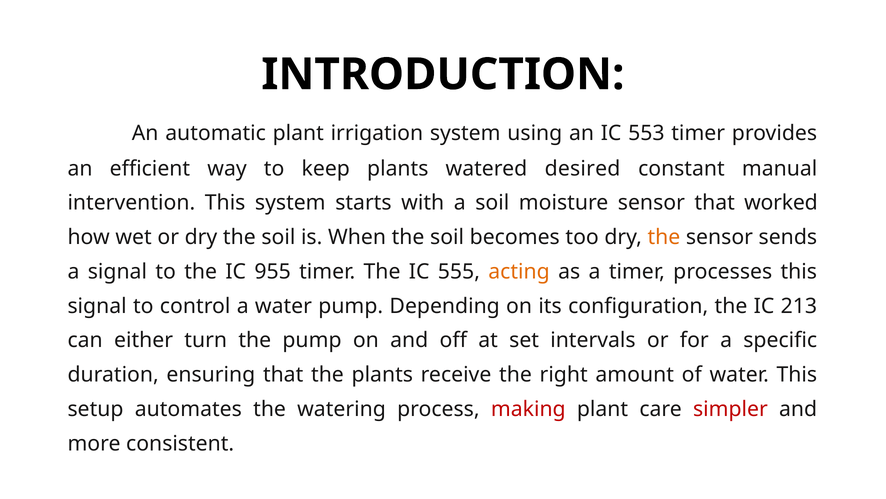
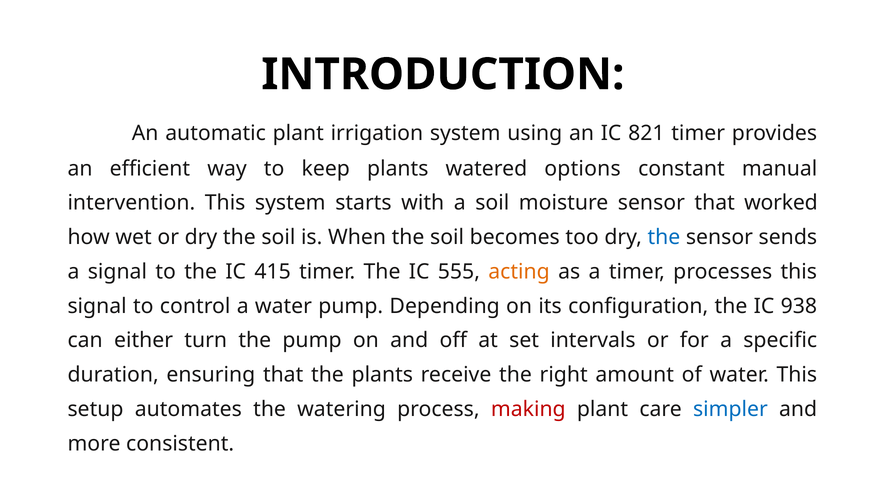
553: 553 -> 821 (646, 133)
desired: desired -> options (583, 168)
the colour: orange -> blue (664, 237)
955: 955 -> 415 (273, 271)
213: 213 -> 938 (799, 306)
simpler colour: red -> blue (730, 409)
